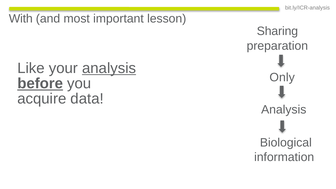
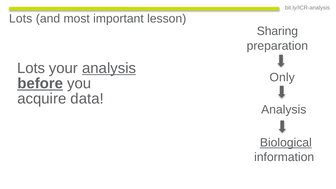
With: With -> Lots (21, 19)
Like: Like -> Lots (31, 68)
Biological underline: none -> present (286, 143)
